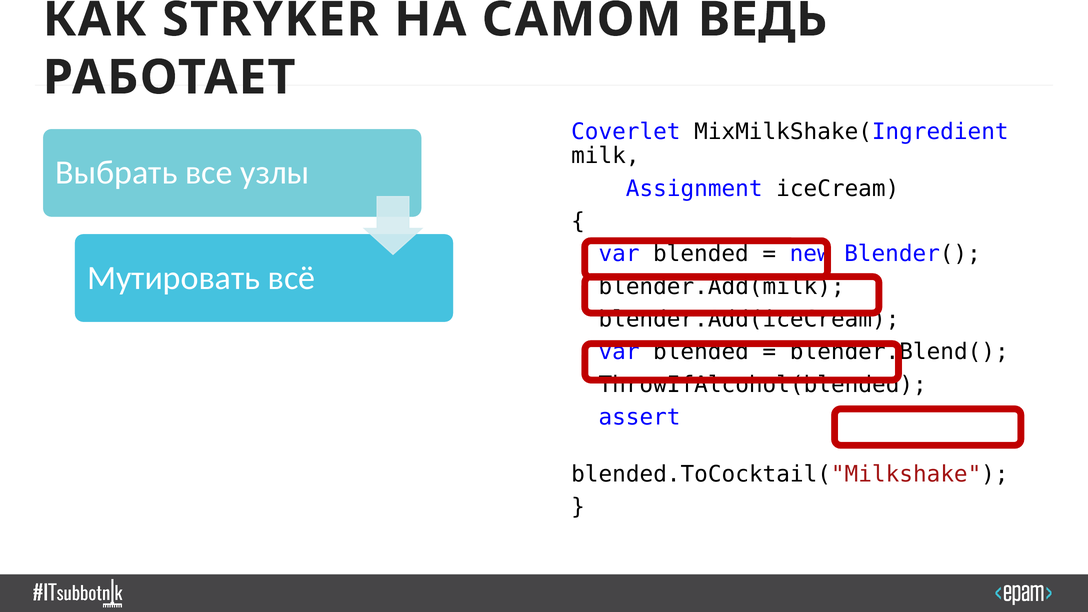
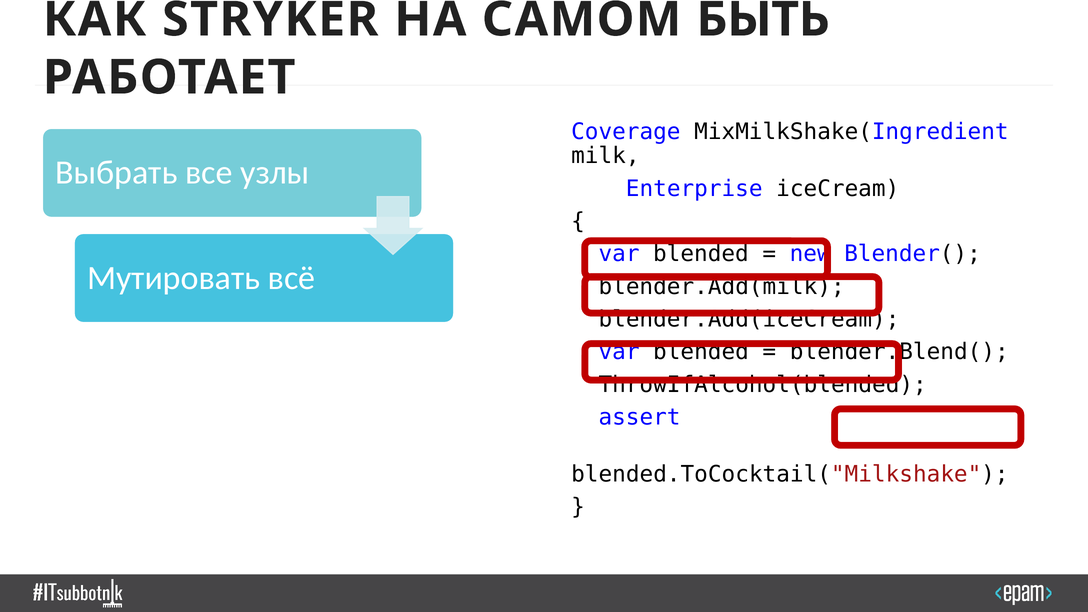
ВЕДЬ: ВЕДЬ -> БЫТЬ (763, 20)
Coverlet: Coverlet -> Coverage (626, 132)
Assignment: Assignment -> Enterprise (694, 189)
